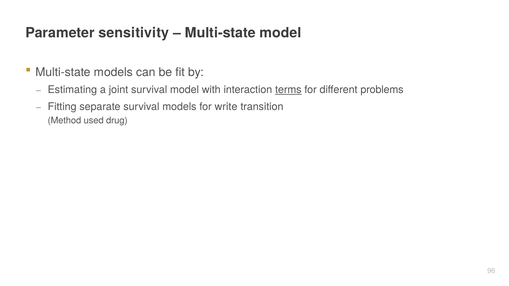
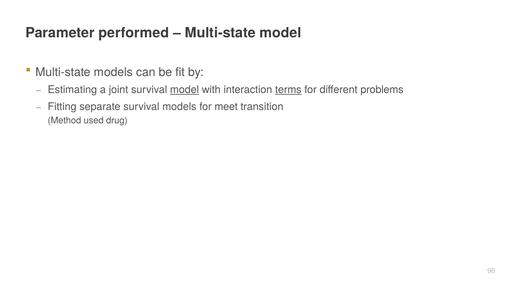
sensitivity: sensitivity -> performed (134, 33)
model underline: none -> present (185, 90)
write: write -> meet (226, 107)
